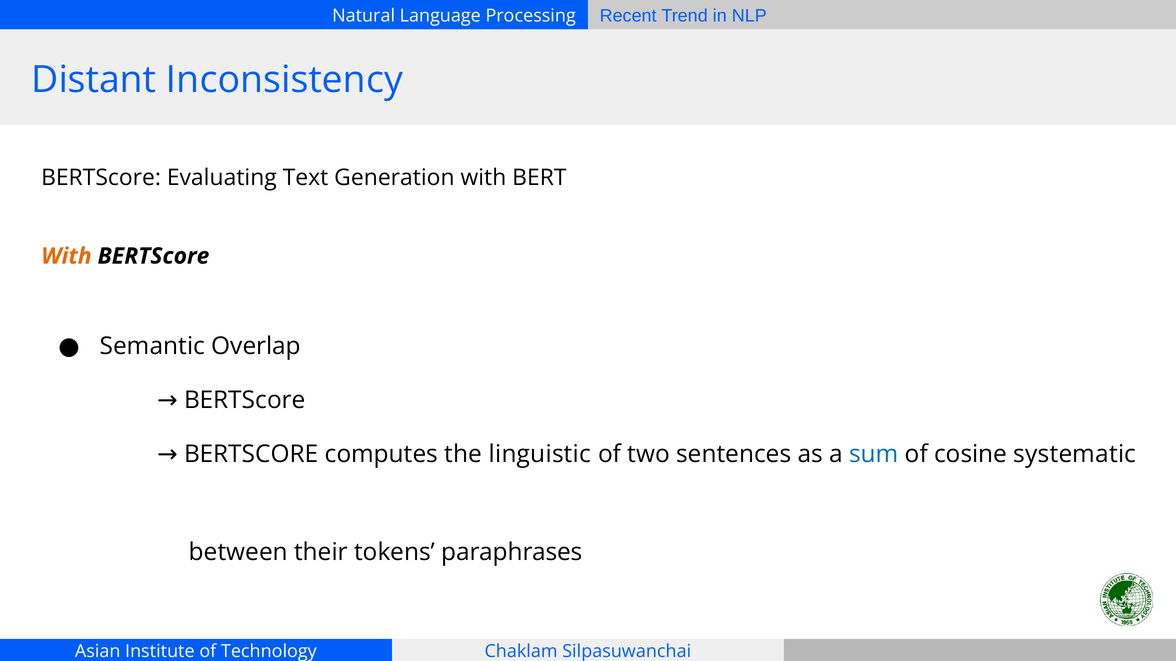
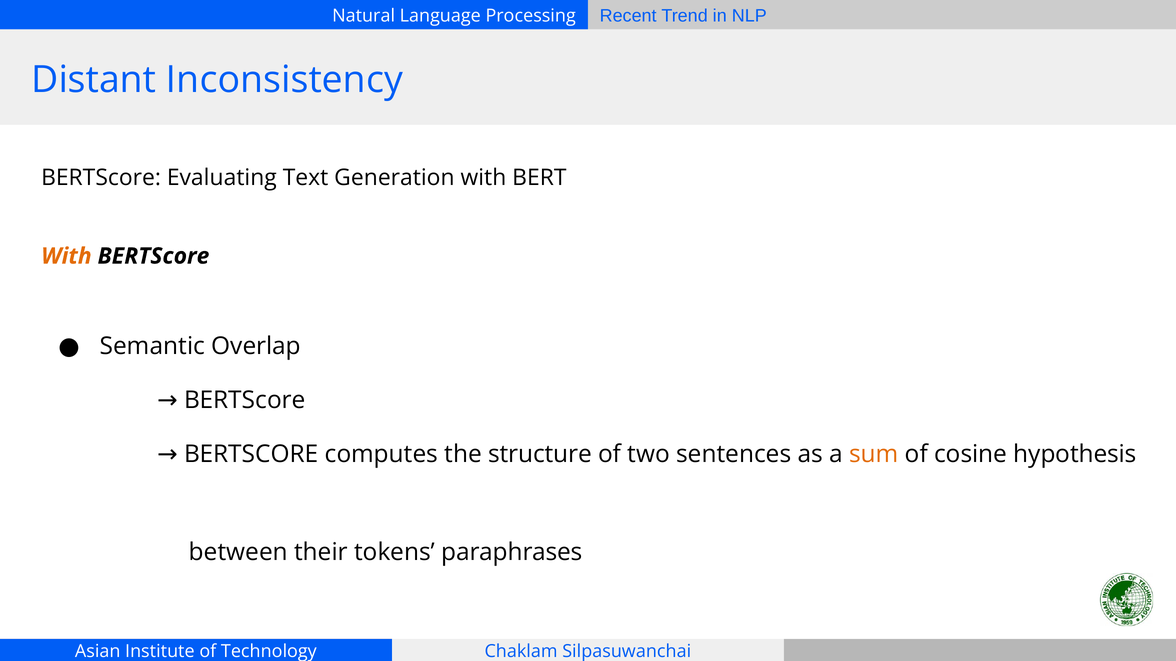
linguistic: linguistic -> structure (540, 454)
sum colour: blue -> orange (874, 454)
systematic: systematic -> hypothesis (1075, 454)
